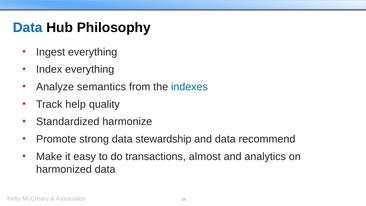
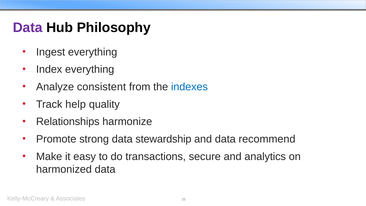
Data colour: blue -> purple (28, 28)
semantics: semantics -> consistent (101, 87)
Standardized: Standardized -> Relationships (68, 122)
almost: almost -> secure (205, 156)
